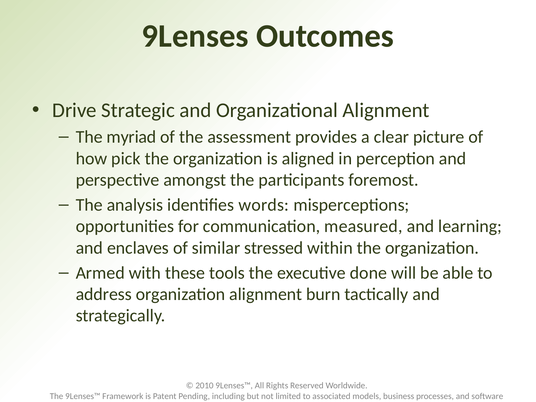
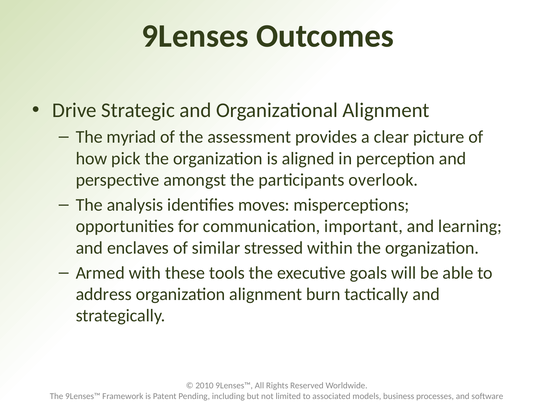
foremost: foremost -> overlook (383, 180)
words: words -> moves (264, 205)
measured: measured -> important (363, 226)
done: done -> goals (368, 273)
